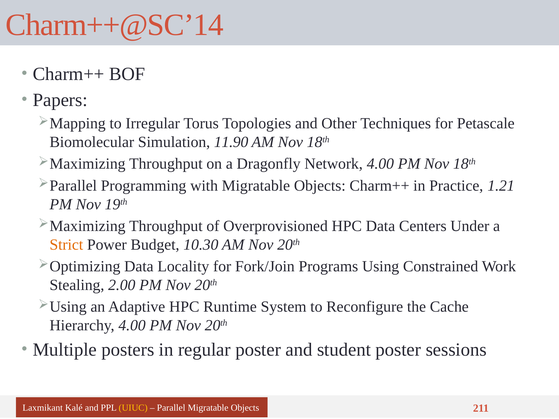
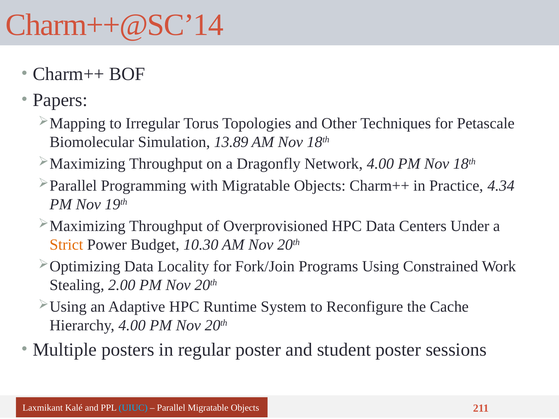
11.90: 11.90 -> 13.89 (231, 142)
1.21: 1.21 -> 4.34 (501, 186)
UIUC colour: yellow -> light blue (133, 408)
